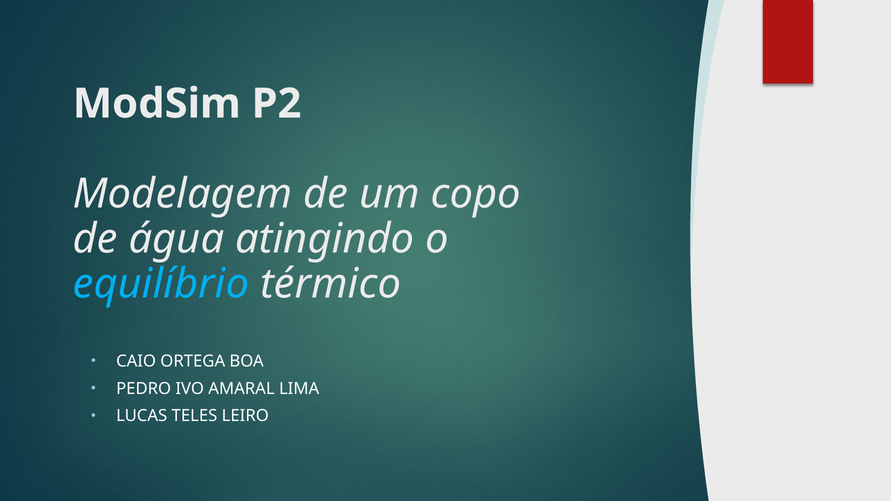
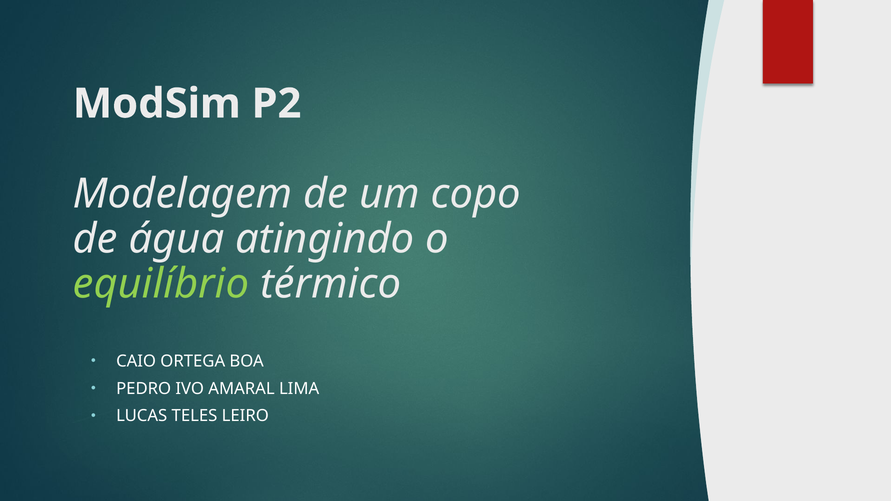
equilíbrio colour: light blue -> light green (161, 284)
